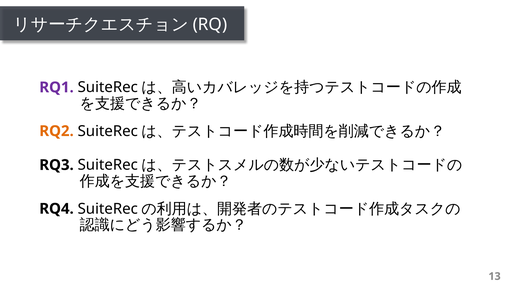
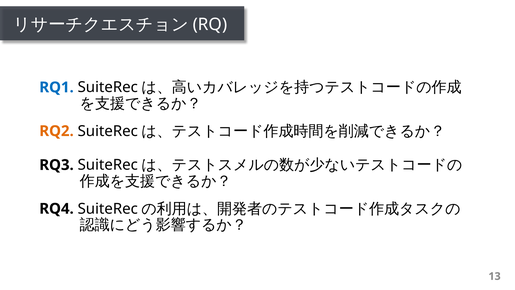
RQ1 colour: purple -> blue (57, 87)
